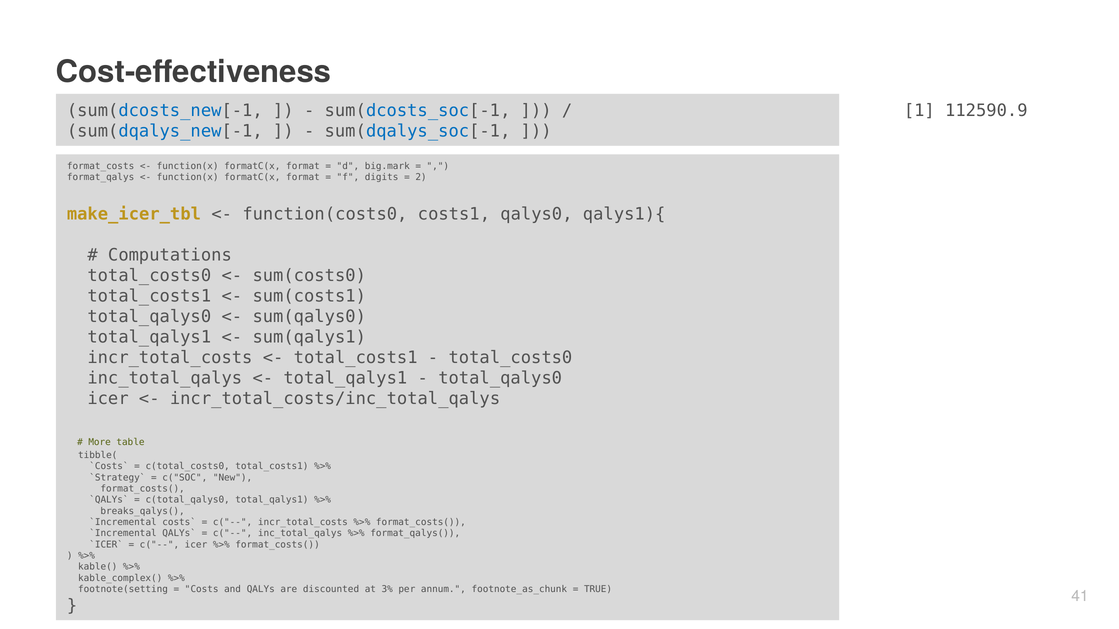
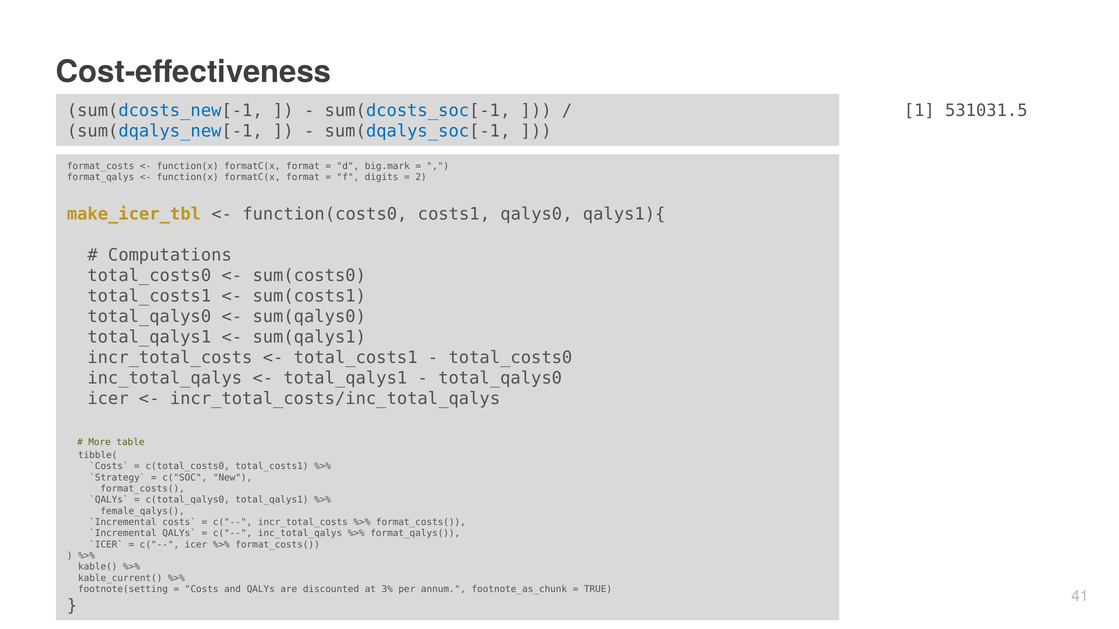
112590.9: 112590.9 -> 531031.5 (986, 111)
breaks_qalys(: breaks_qalys( -> female_qalys( (143, 511)
kable_complex(: kable_complex( -> kable_current( (120, 578)
